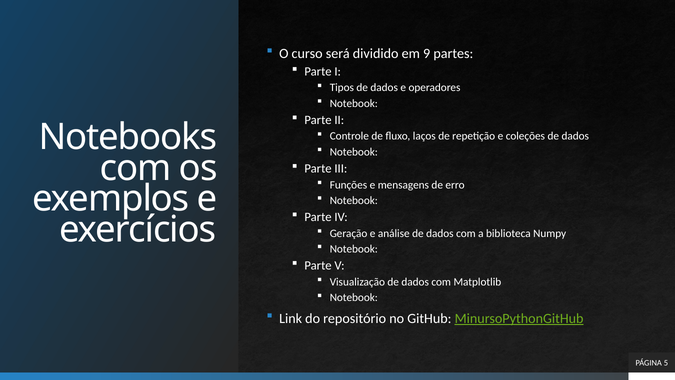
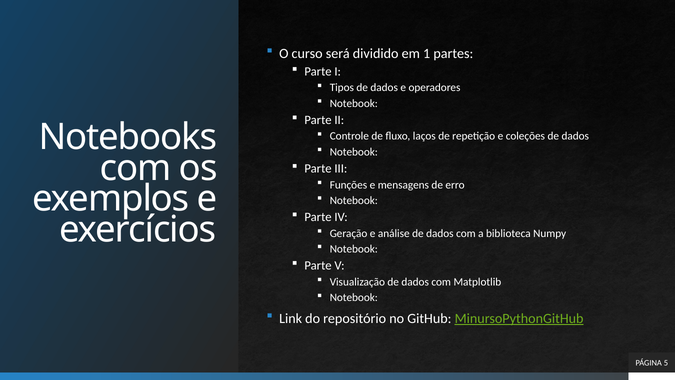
9: 9 -> 1 (427, 53)
